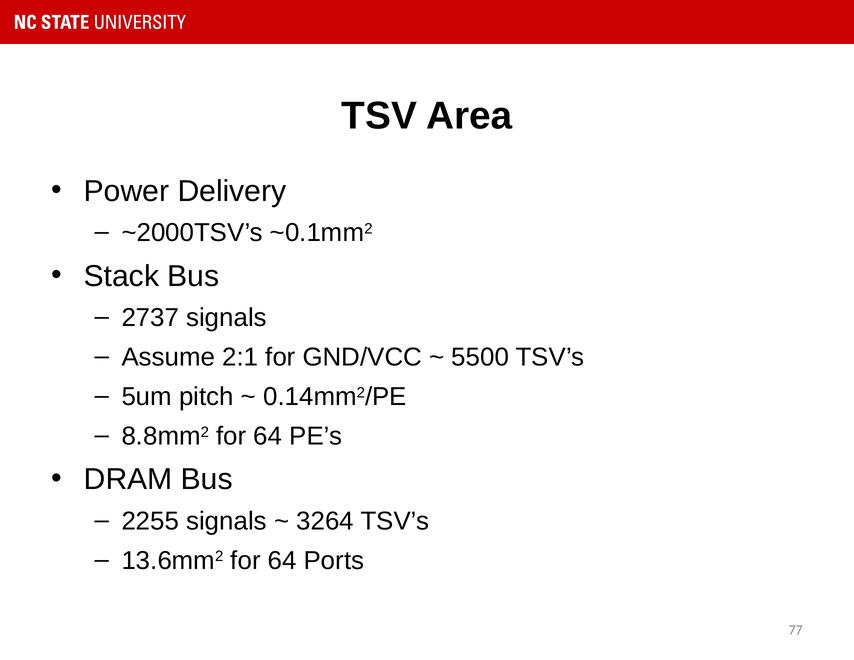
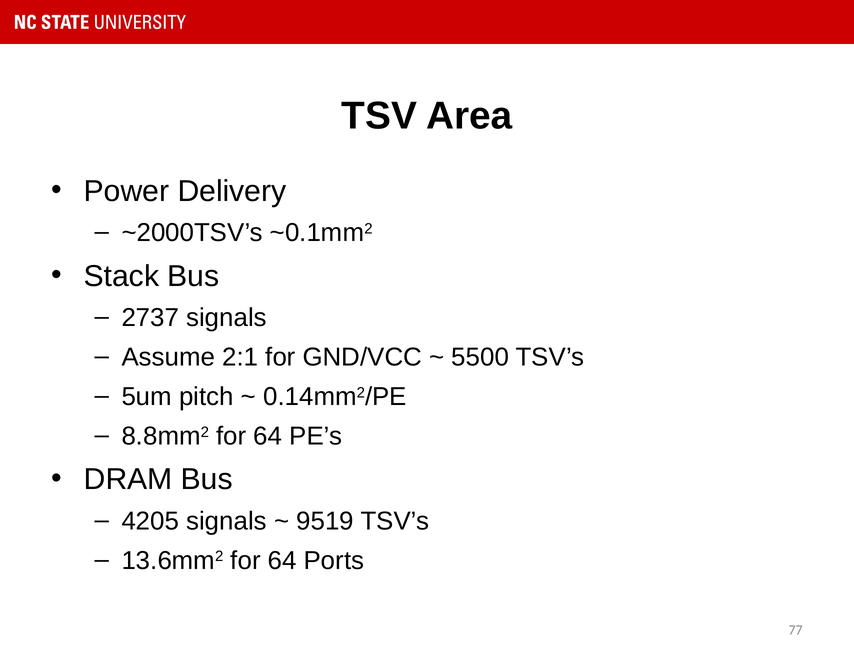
2255: 2255 -> 4205 (150, 521)
3264: 3264 -> 9519 (325, 521)
